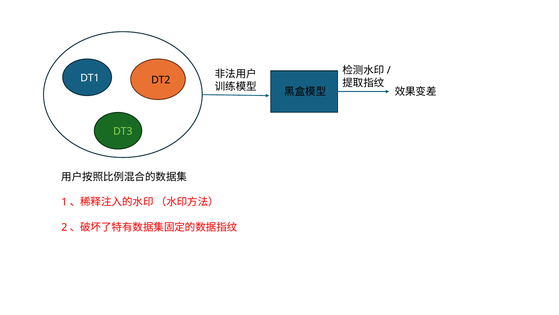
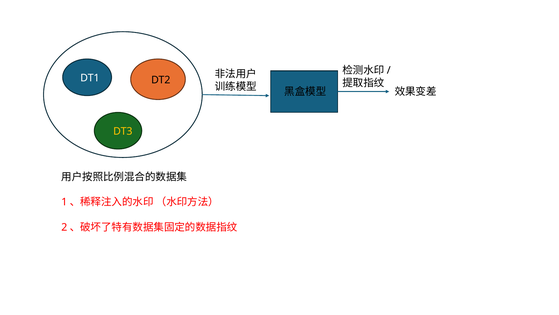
DT3 colour: light green -> yellow (123, 131)
